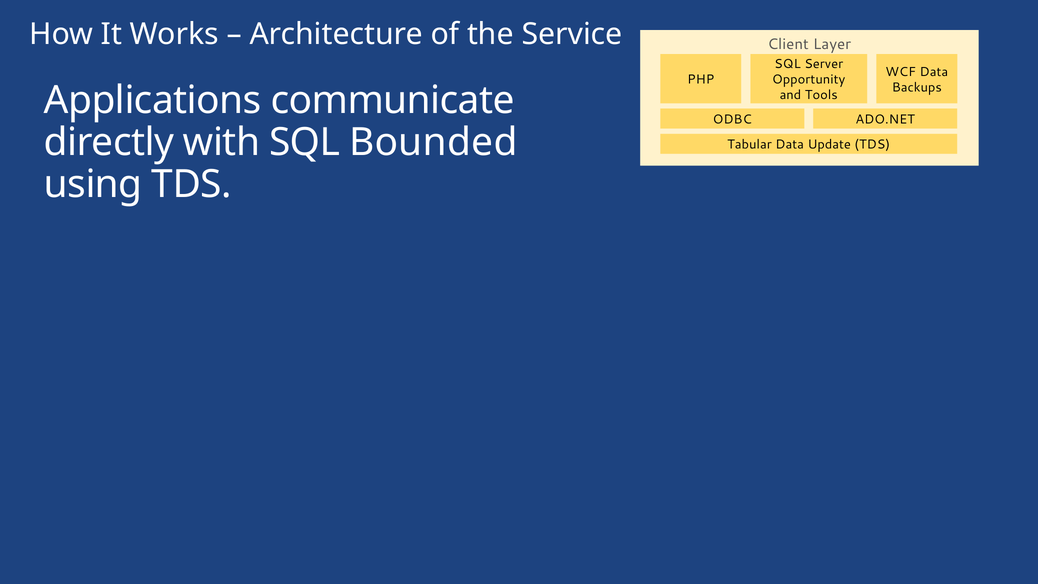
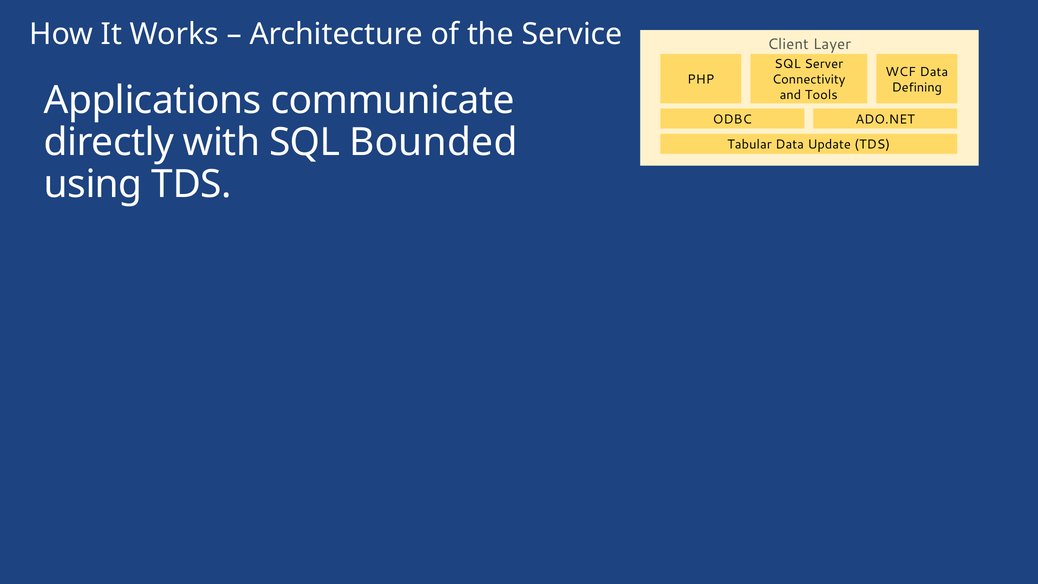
Opportunity: Opportunity -> Connectivity (809, 80)
Backups: Backups -> Defining (917, 87)
